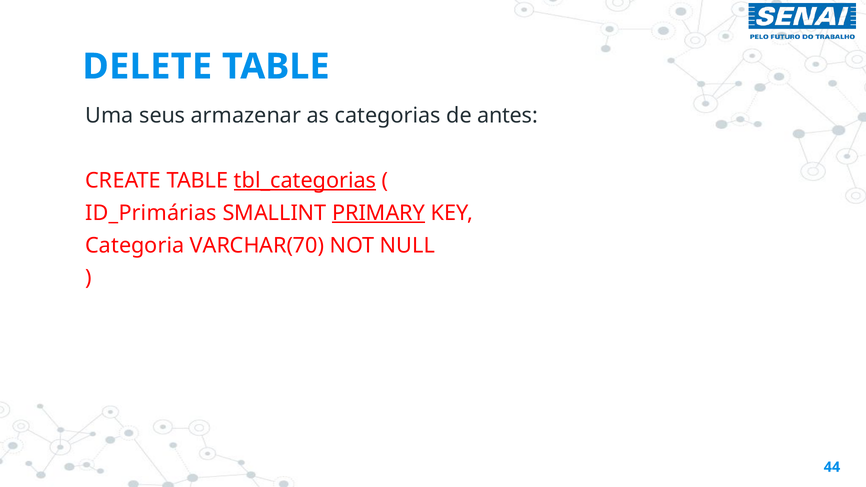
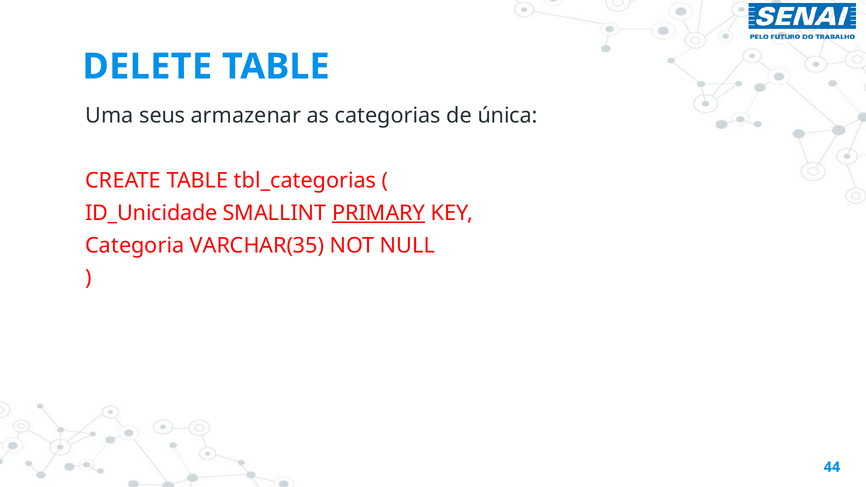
antes: antes -> única (508, 116)
tbl_categorias underline: present -> none (305, 181)
ID_Primárias: ID_Primárias -> ID_Unicidade (151, 213)
VARCHAR(70: VARCHAR(70 -> VARCHAR(35 (257, 245)
